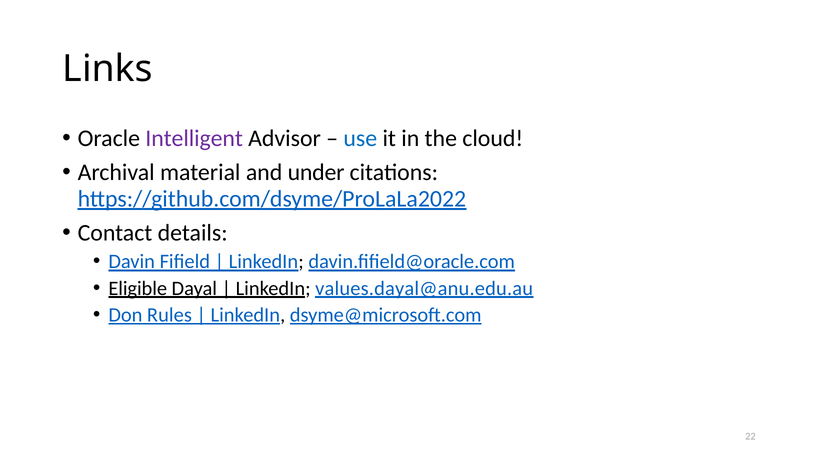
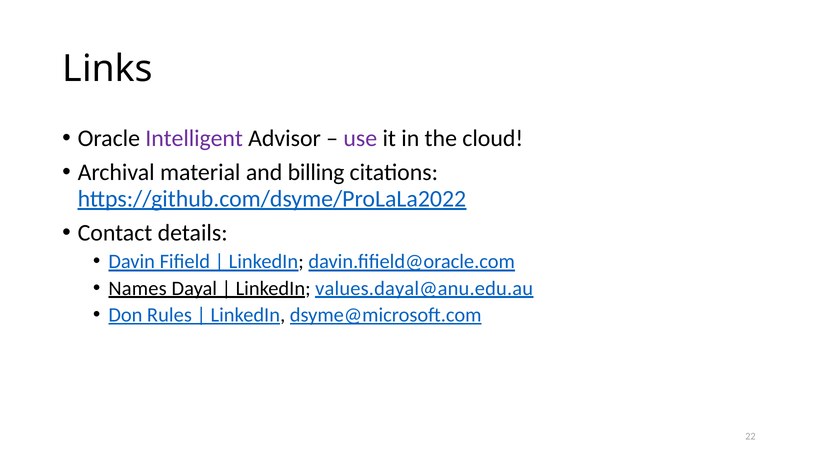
use colour: blue -> purple (360, 138)
under: under -> billing (316, 173)
Eligible: Eligible -> Names (138, 288)
